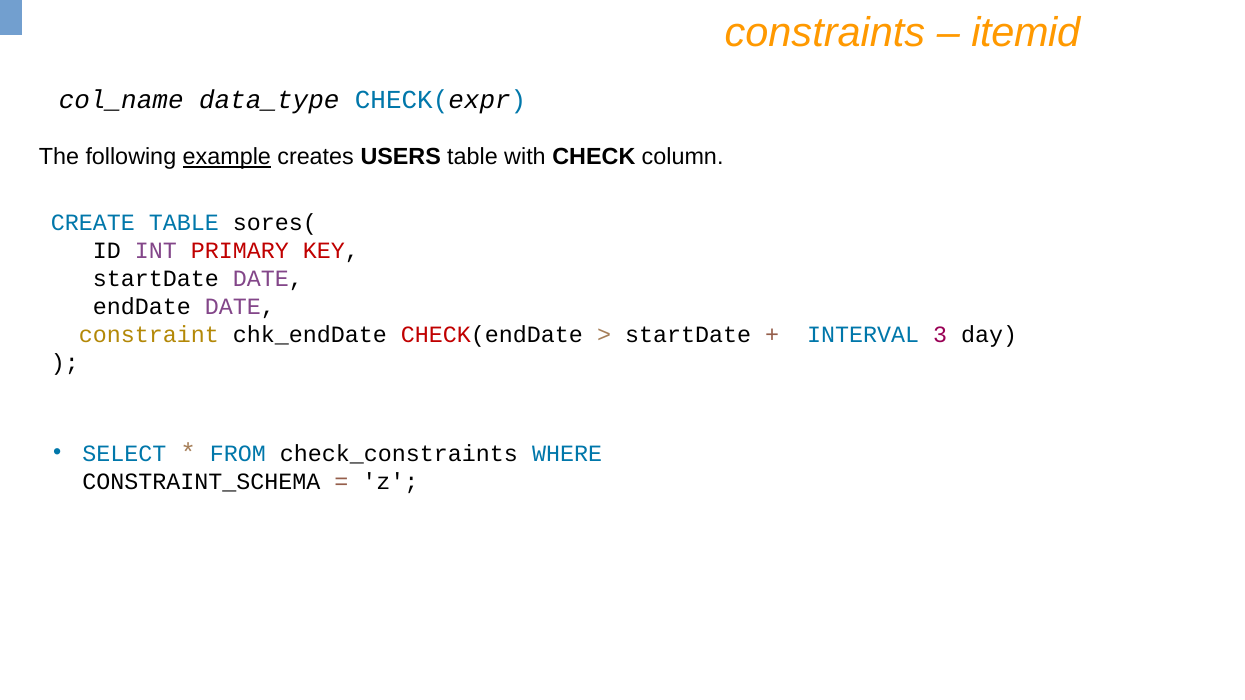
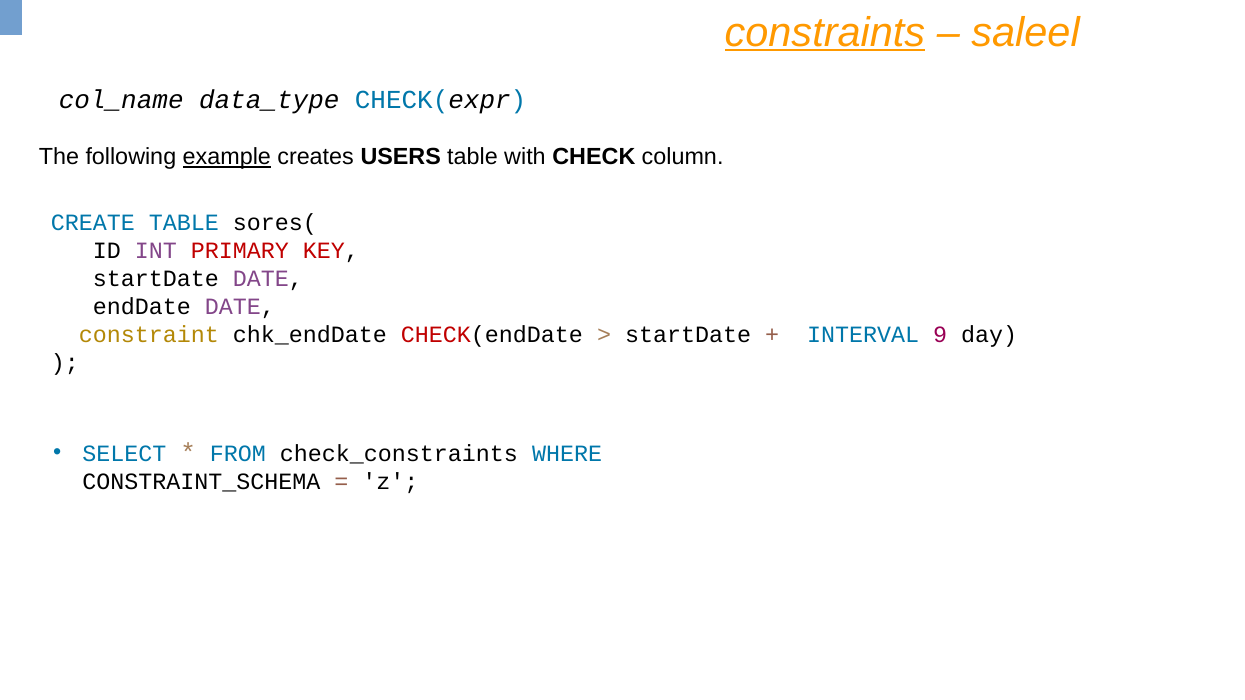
constraints underline: none -> present (825, 32)
itemid: itemid -> saleel (1026, 32)
3: 3 -> 9 (940, 334)
